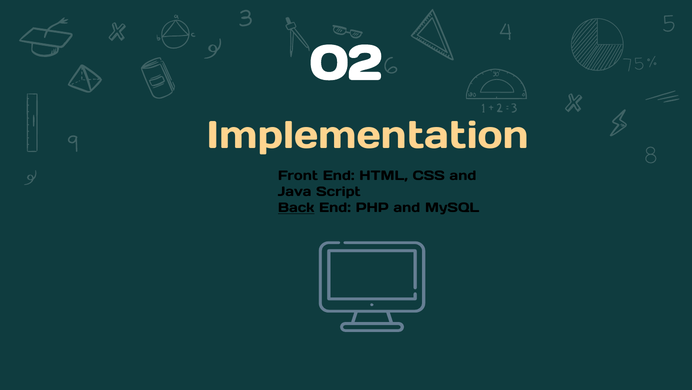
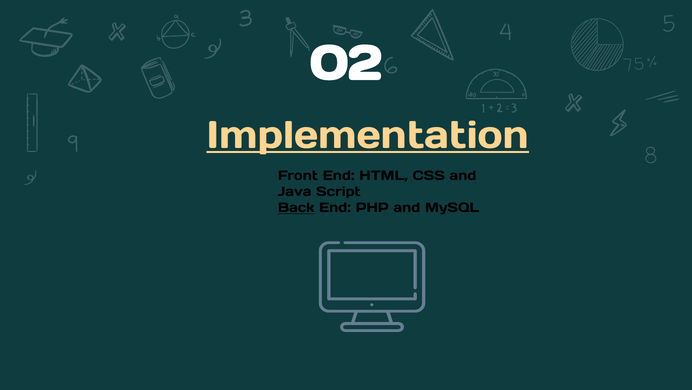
Implementation underline: none -> present (368, 135)
